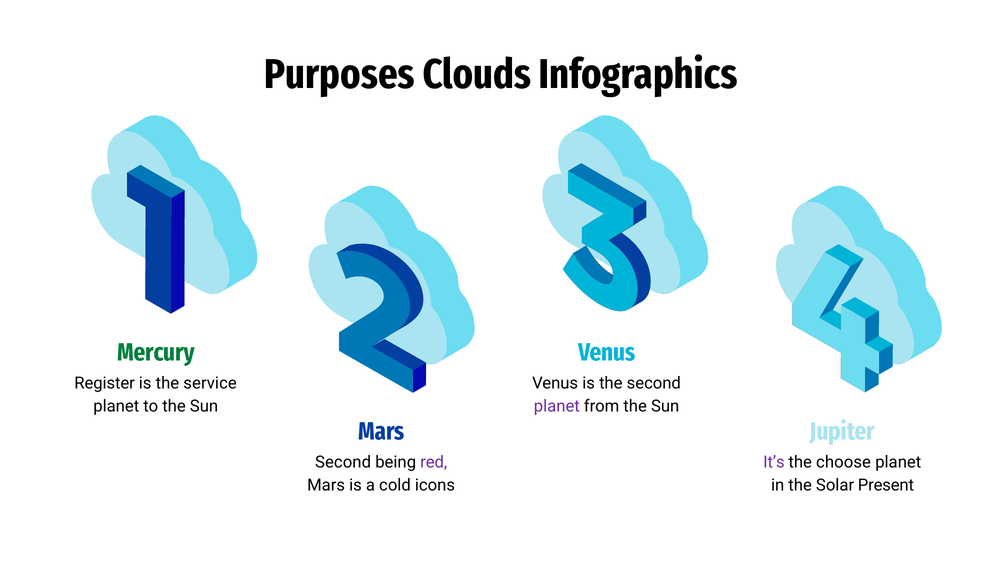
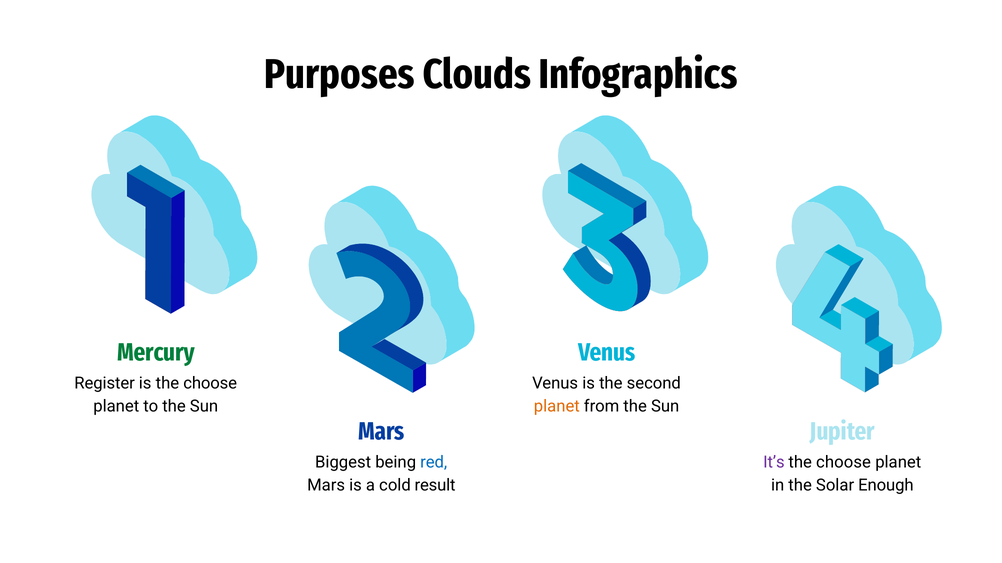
is the service: service -> choose (210, 383)
planet colour: purple -> orange (557, 406)
Second: Second -> Biggest (343, 463)
red colour: purple -> blue (434, 463)
icons: icons -> result (435, 486)
Present: Present -> Enough (886, 486)
